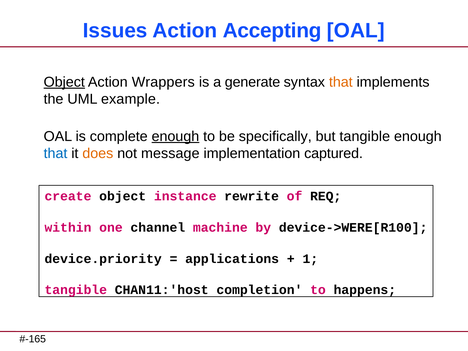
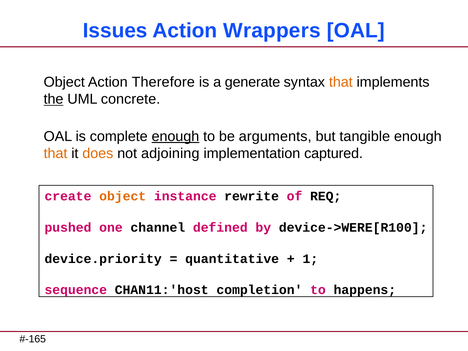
Accepting: Accepting -> Wrappers (272, 31)
Object underline: present -> none (64, 82)
Wrappers: Wrappers -> Therefore (163, 82)
the underline: none -> present (54, 99)
example: example -> concrete (131, 99)
specifically: specifically -> arguments (275, 136)
that colour: blue -> orange (56, 154)
message: message -> adjoining (170, 154)
object colour: black -> orange (123, 196)
within: within -> pushed (68, 228)
machine: machine -> defined (220, 228)
applications: applications -> quantitative (232, 259)
tangible: tangible -> sequence (76, 290)
